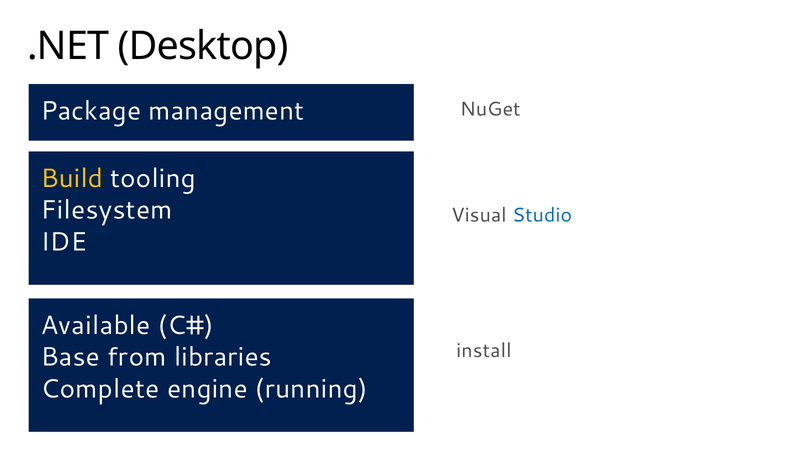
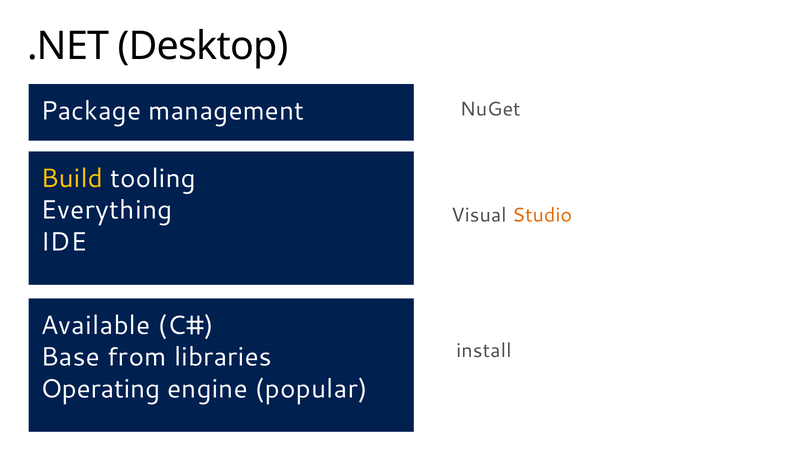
Filesystem: Filesystem -> Everything (107, 210)
Studio colour: blue -> orange (542, 215)
Complete: Complete -> Operating (100, 388)
running: running -> popular (311, 388)
